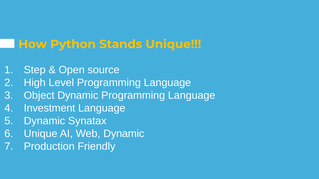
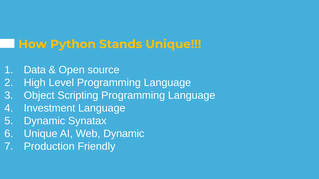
Step: Step -> Data (35, 70)
Object Dynamic: Dynamic -> Scripting (78, 96)
